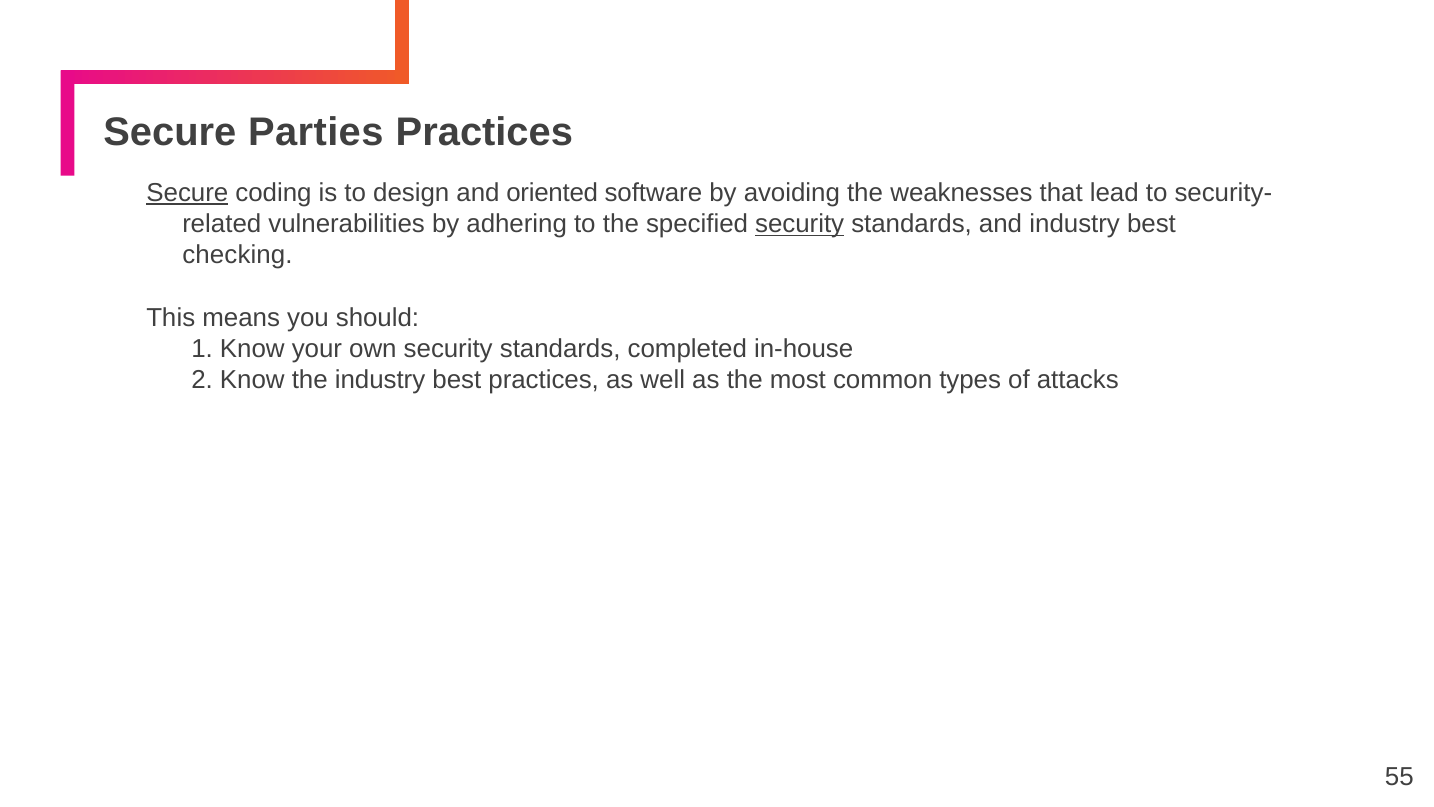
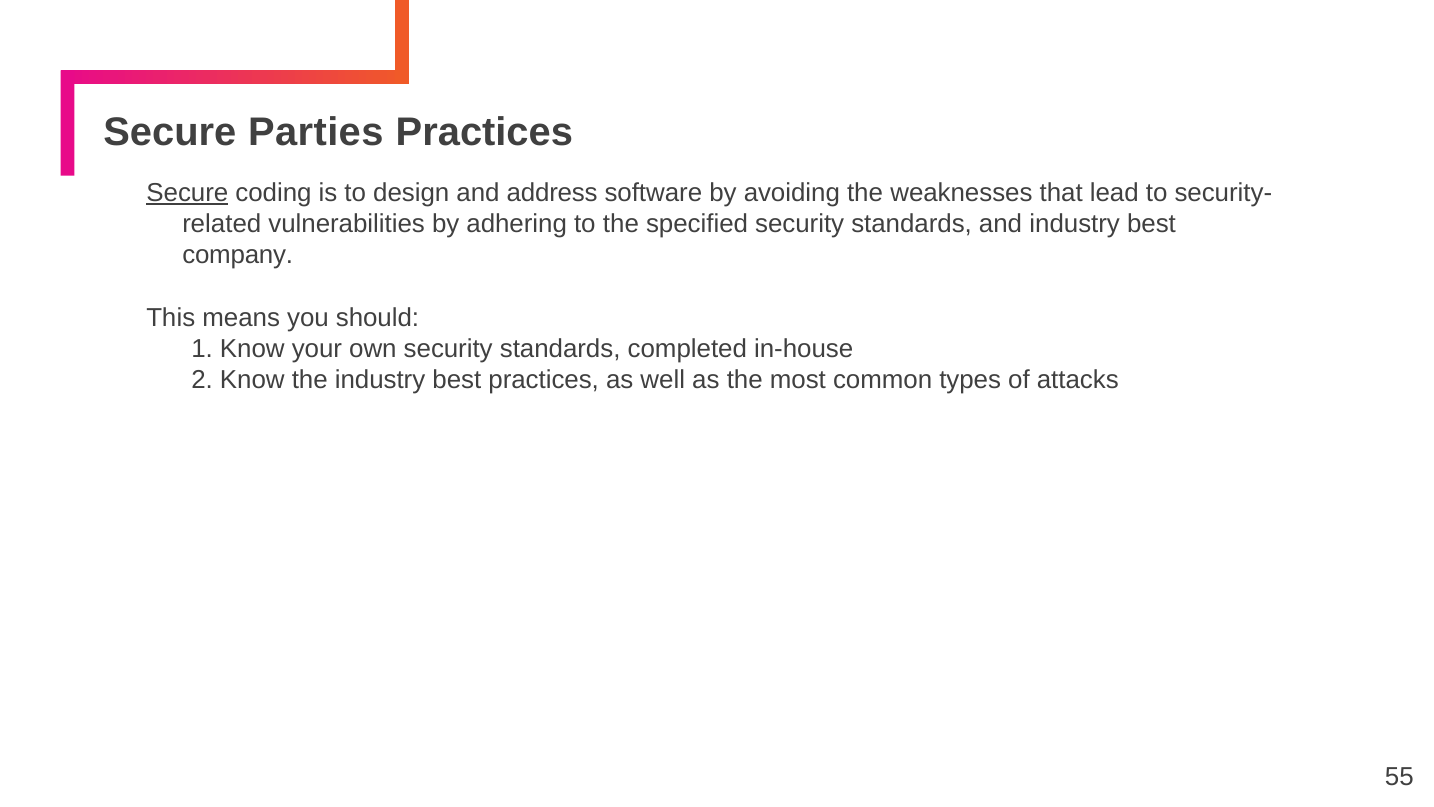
oriented: oriented -> address (552, 193)
security underline: present -> none (800, 224)
checking: checking -> company (238, 255)
